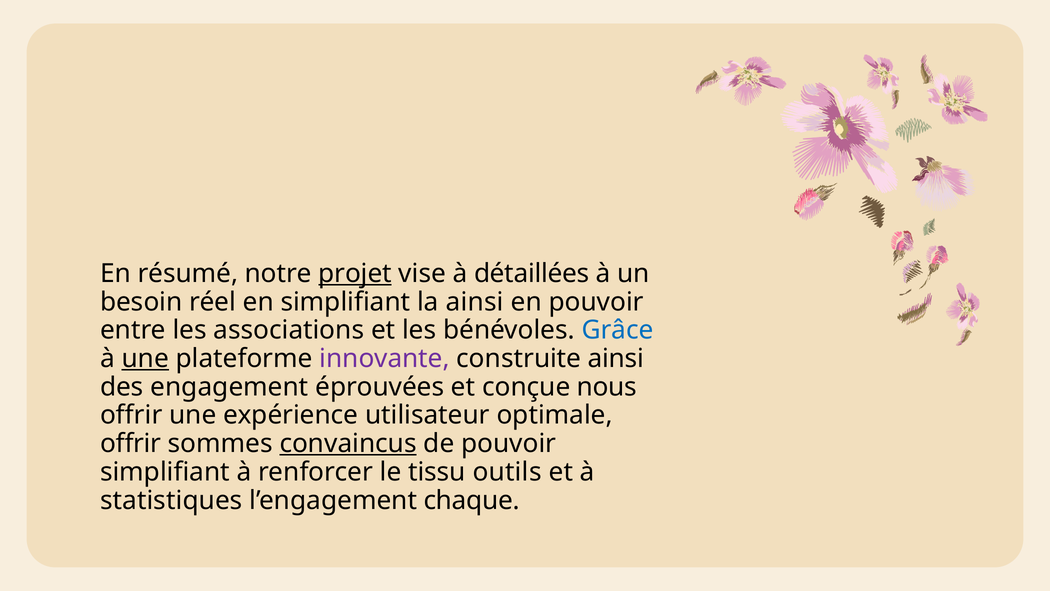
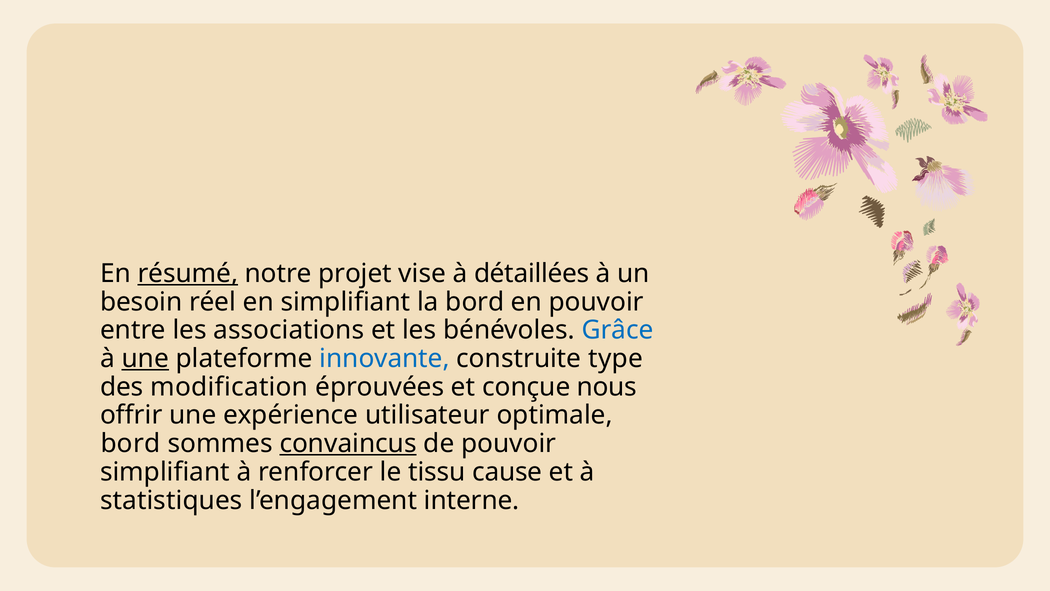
résumé underline: none -> present (188, 273)
projet underline: present -> none (355, 273)
la ainsi: ainsi -> bord (475, 302)
innovante colour: purple -> blue (385, 358)
construite ainsi: ainsi -> type (616, 358)
engagement: engagement -> modification (229, 387)
offrir: offrir -> bord (130, 443)
outils: outils -> cause (507, 472)
chaque: chaque -> interne (472, 500)
